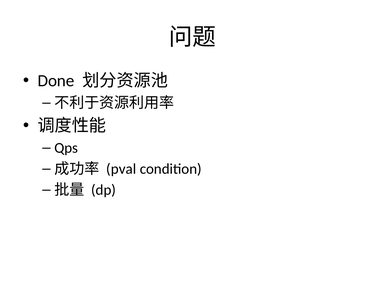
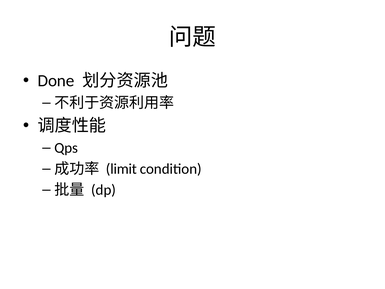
pval: pval -> limit (121, 169)
